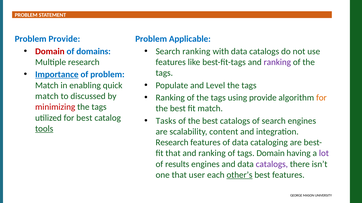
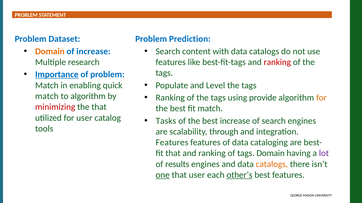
Problem Provide: Provide -> Dataset (64, 39)
Applicable: Applicable -> Prediction (190, 39)
Domain colour: red -> orange (50, 51)
of domains: domains -> increase (93, 51)
Search ranking: ranking -> content (196, 51)
ranking colour: purple -> red (277, 62)
to discussed: discussed -> algorithm (88, 96)
tags: tags -> that (99, 107)
for best: best -> user (84, 118)
best catalogs: catalogs -> increase (235, 121)
tools underline: present -> none (44, 129)
content: content -> through (224, 132)
Research: Research -> Features (172, 143)
catalogs colour: purple -> orange (272, 165)
one underline: none -> present (163, 175)
